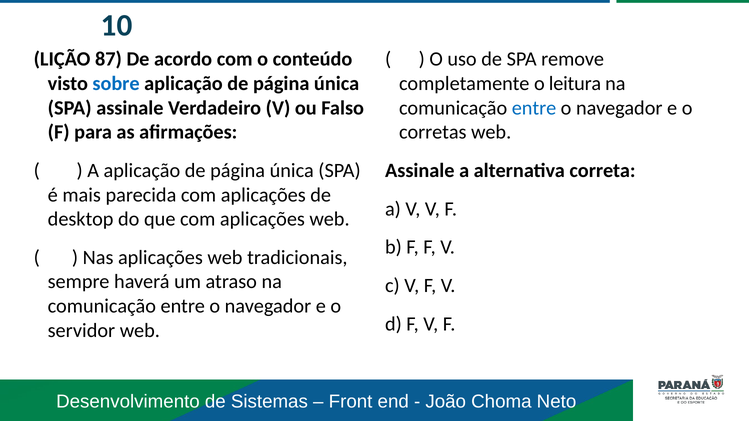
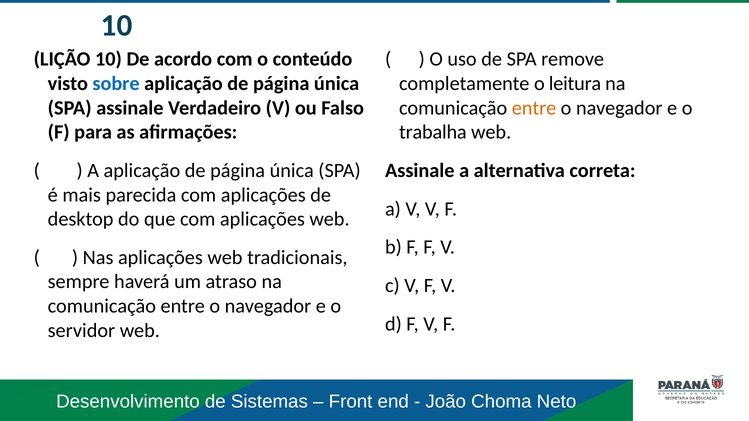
LIÇÃO 87: 87 -> 10 (108, 59)
entre colour: blue -> orange (534, 108)
corretas: corretas -> trabalha (433, 132)
